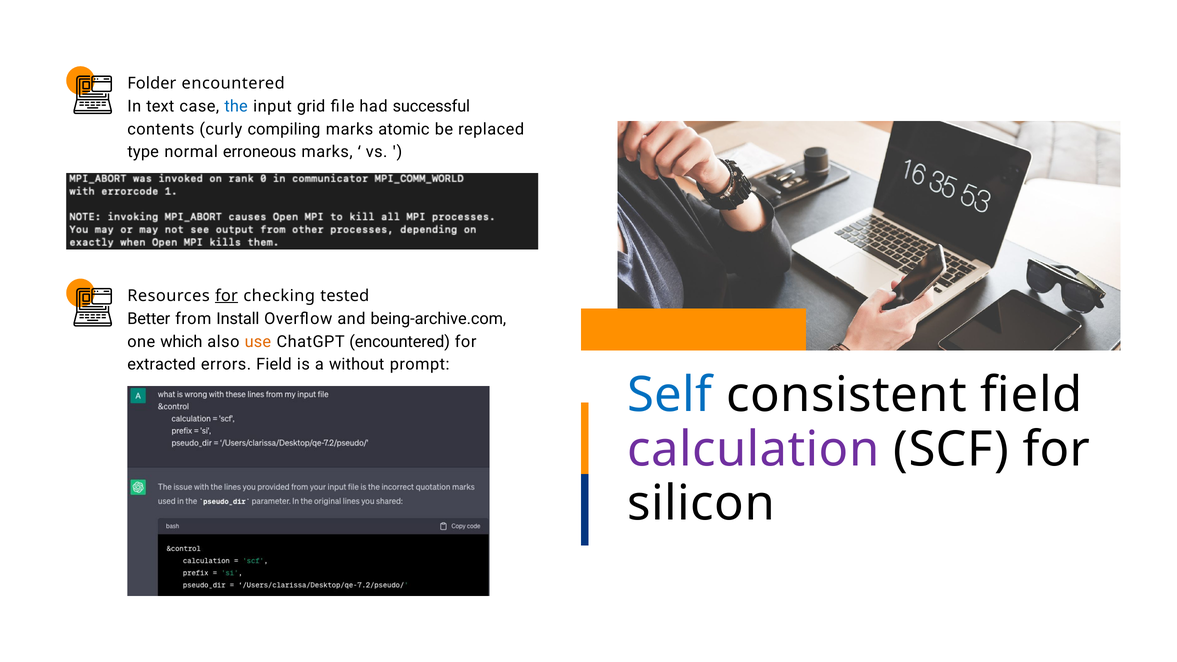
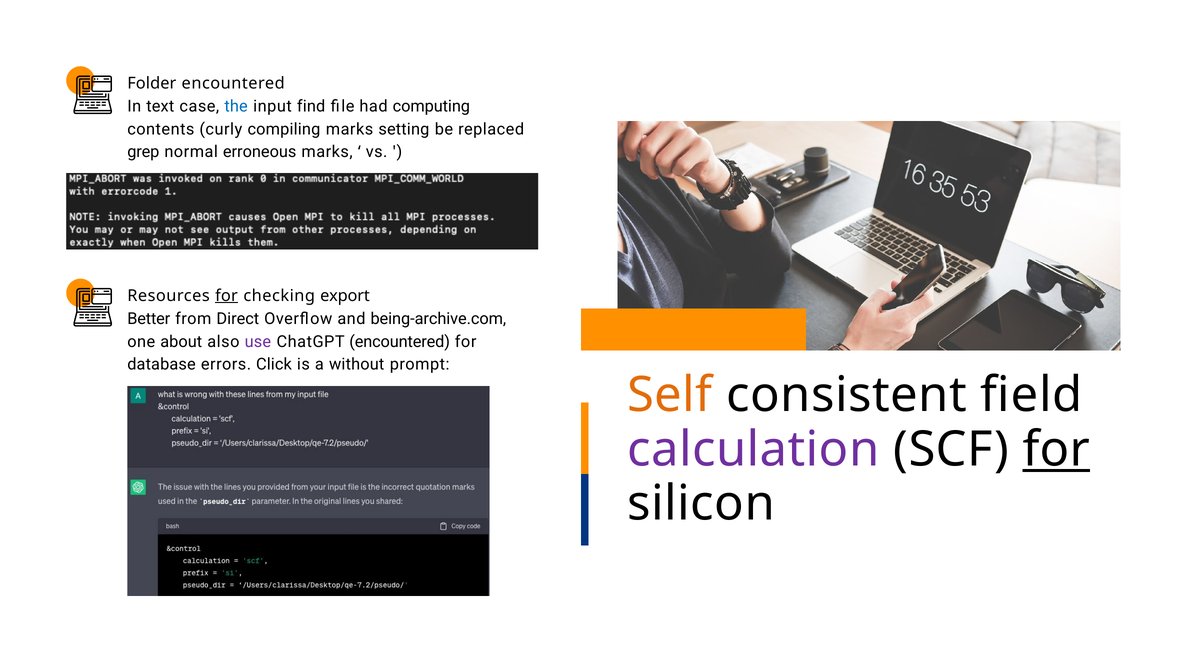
grid: grid -> find (311, 106)
successful: successful -> computing (431, 106)
atomic: atomic -> setting (404, 129)
type: type -> grep (143, 152)
tested: tested -> export (345, 296)
Install: Install -> Direct (238, 319)
which: which -> about (181, 342)
use colour: orange -> purple (258, 342)
extracted: extracted -> database (161, 365)
errors Field: Field -> Click (274, 365)
Self colour: blue -> orange (670, 395)
for underline: none -> present (1056, 449)
